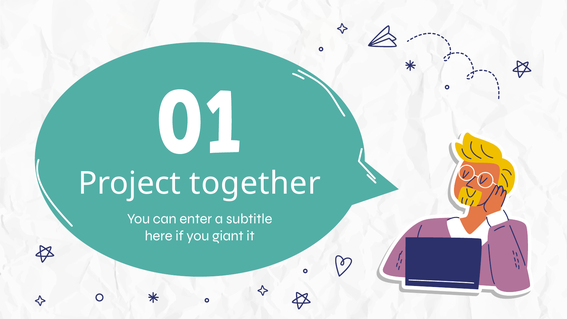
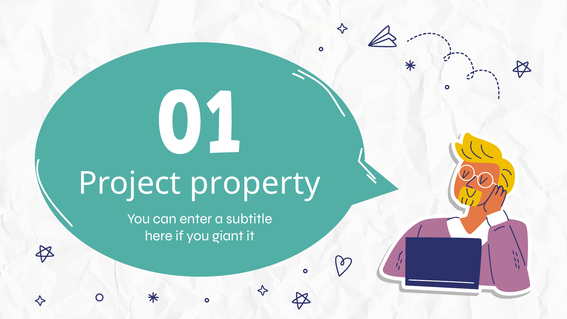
together: together -> property (255, 183)
